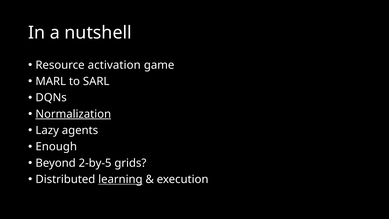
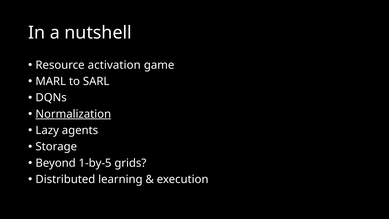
Enough: Enough -> Storage (56, 147)
2-by-5: 2-by-5 -> 1-by-5 (95, 163)
learning underline: present -> none (120, 179)
